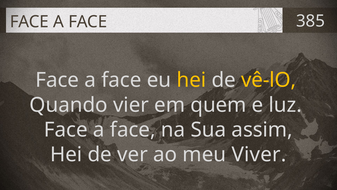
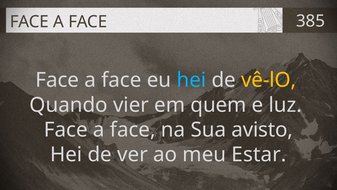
hei colour: yellow -> light blue (191, 80)
assim: assim -> avisto (262, 129)
Viver: Viver -> Estar (259, 154)
